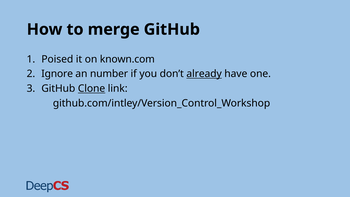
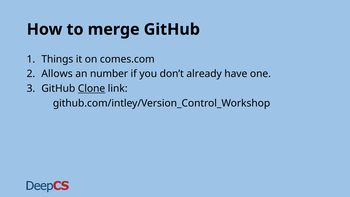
Poised: Poised -> Things (57, 59)
known.com: known.com -> comes.com (127, 59)
Ignore: Ignore -> Allows (57, 74)
already underline: present -> none (204, 74)
